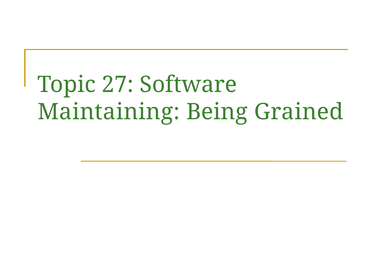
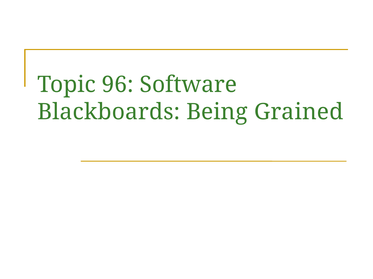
27: 27 -> 96 (118, 85)
Maintaining: Maintaining -> Blackboards (109, 112)
